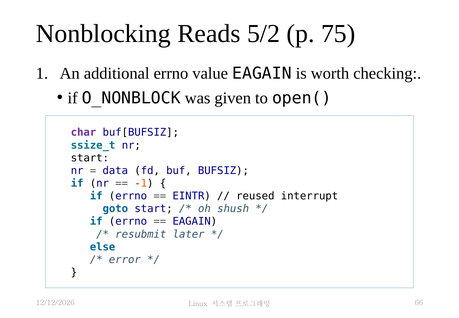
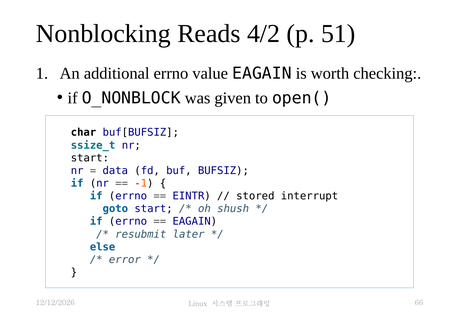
5/2: 5/2 -> 4/2 (264, 33)
75: 75 -> 51 (338, 33)
char colour: purple -> black (84, 132)
reused: reused -> stored (255, 196)
